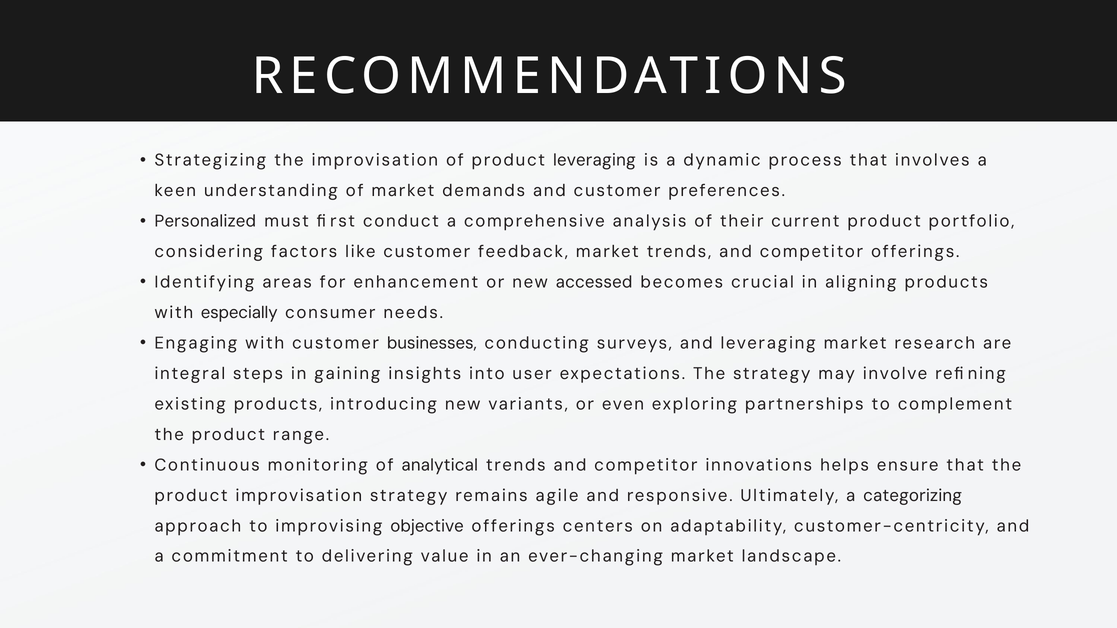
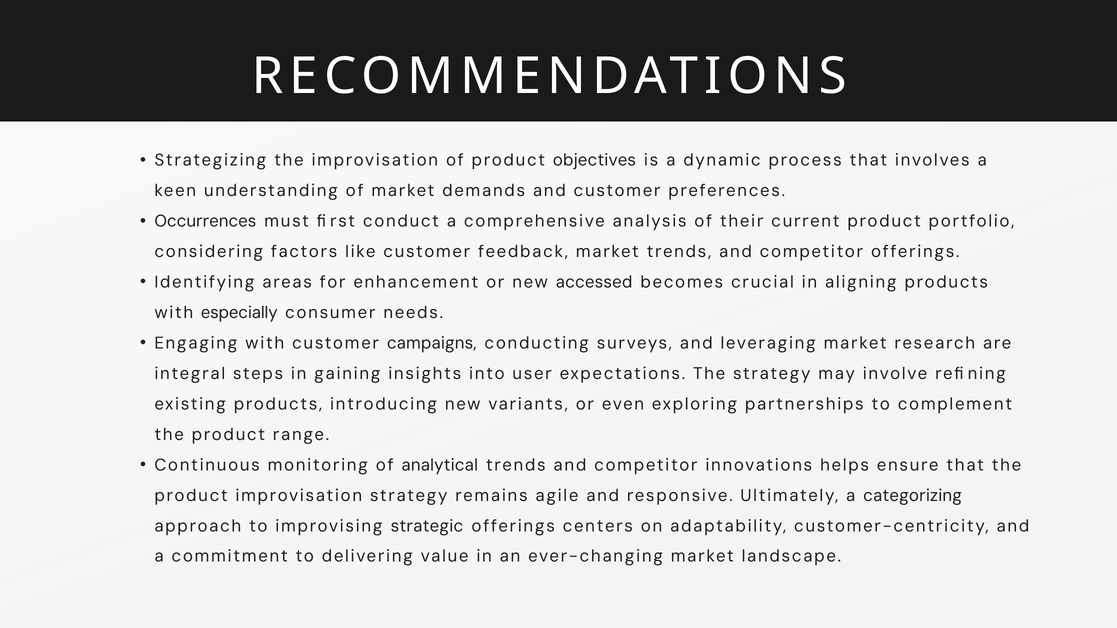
product leveraging: leveraging -> objectives (594, 160)
Personalized: Personalized -> Occurrences (205, 221)
businesses: businesses -> campaigns (432, 343)
objective: objective -> strategic (427, 526)
